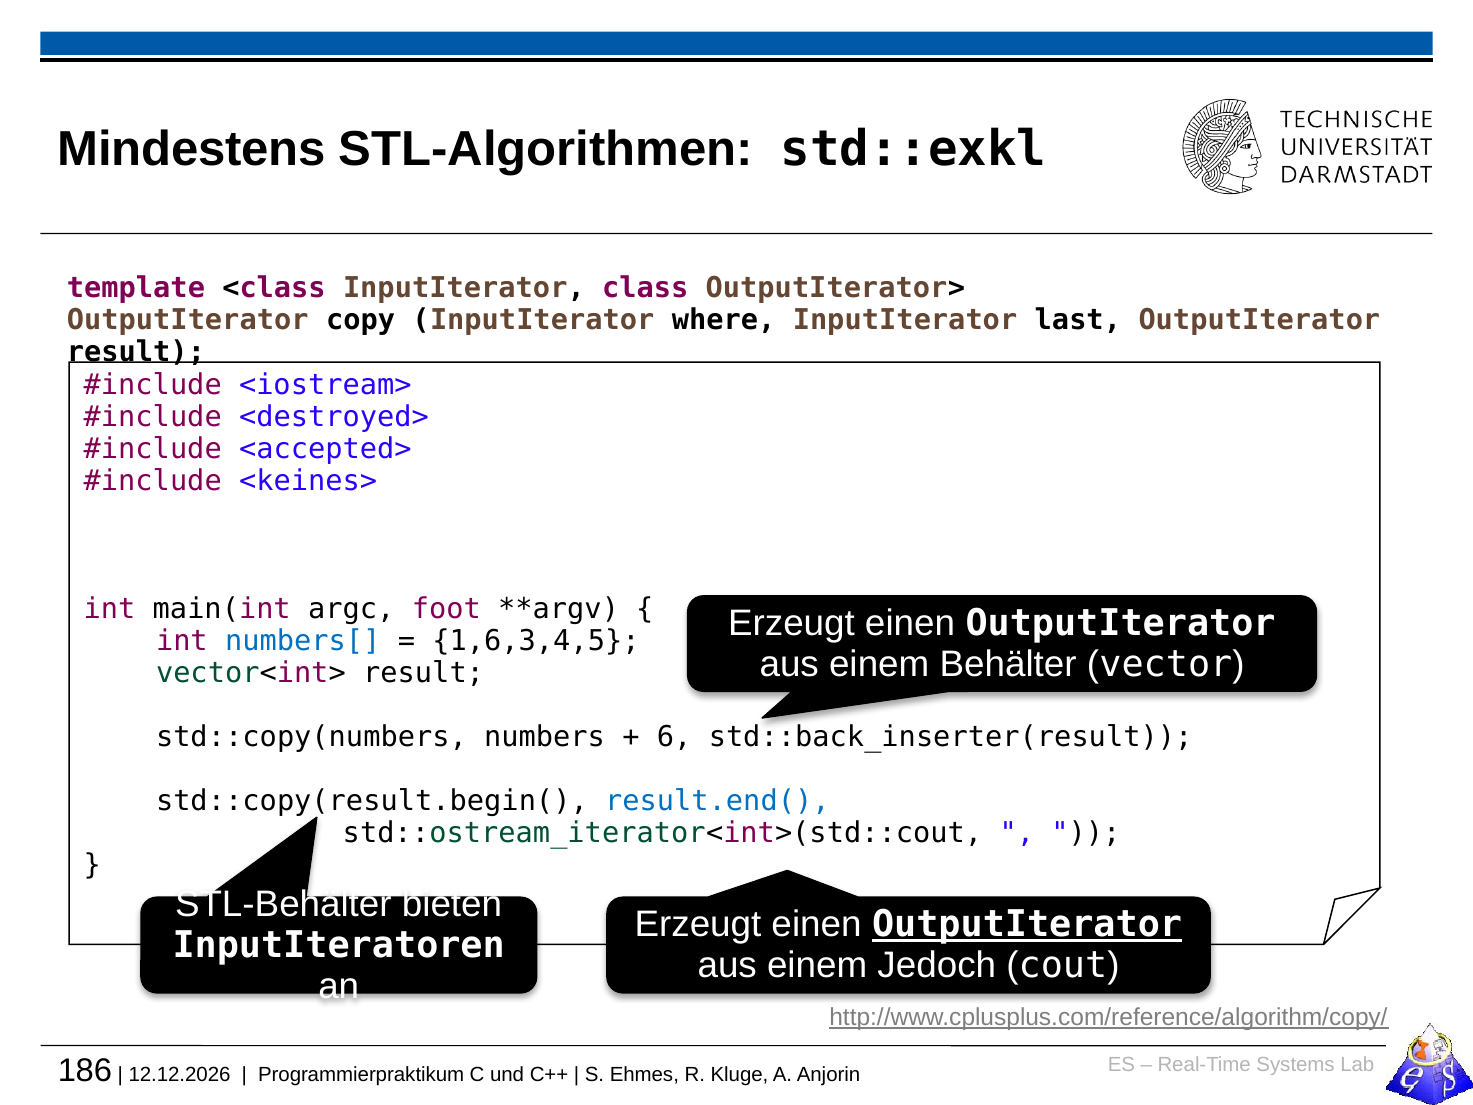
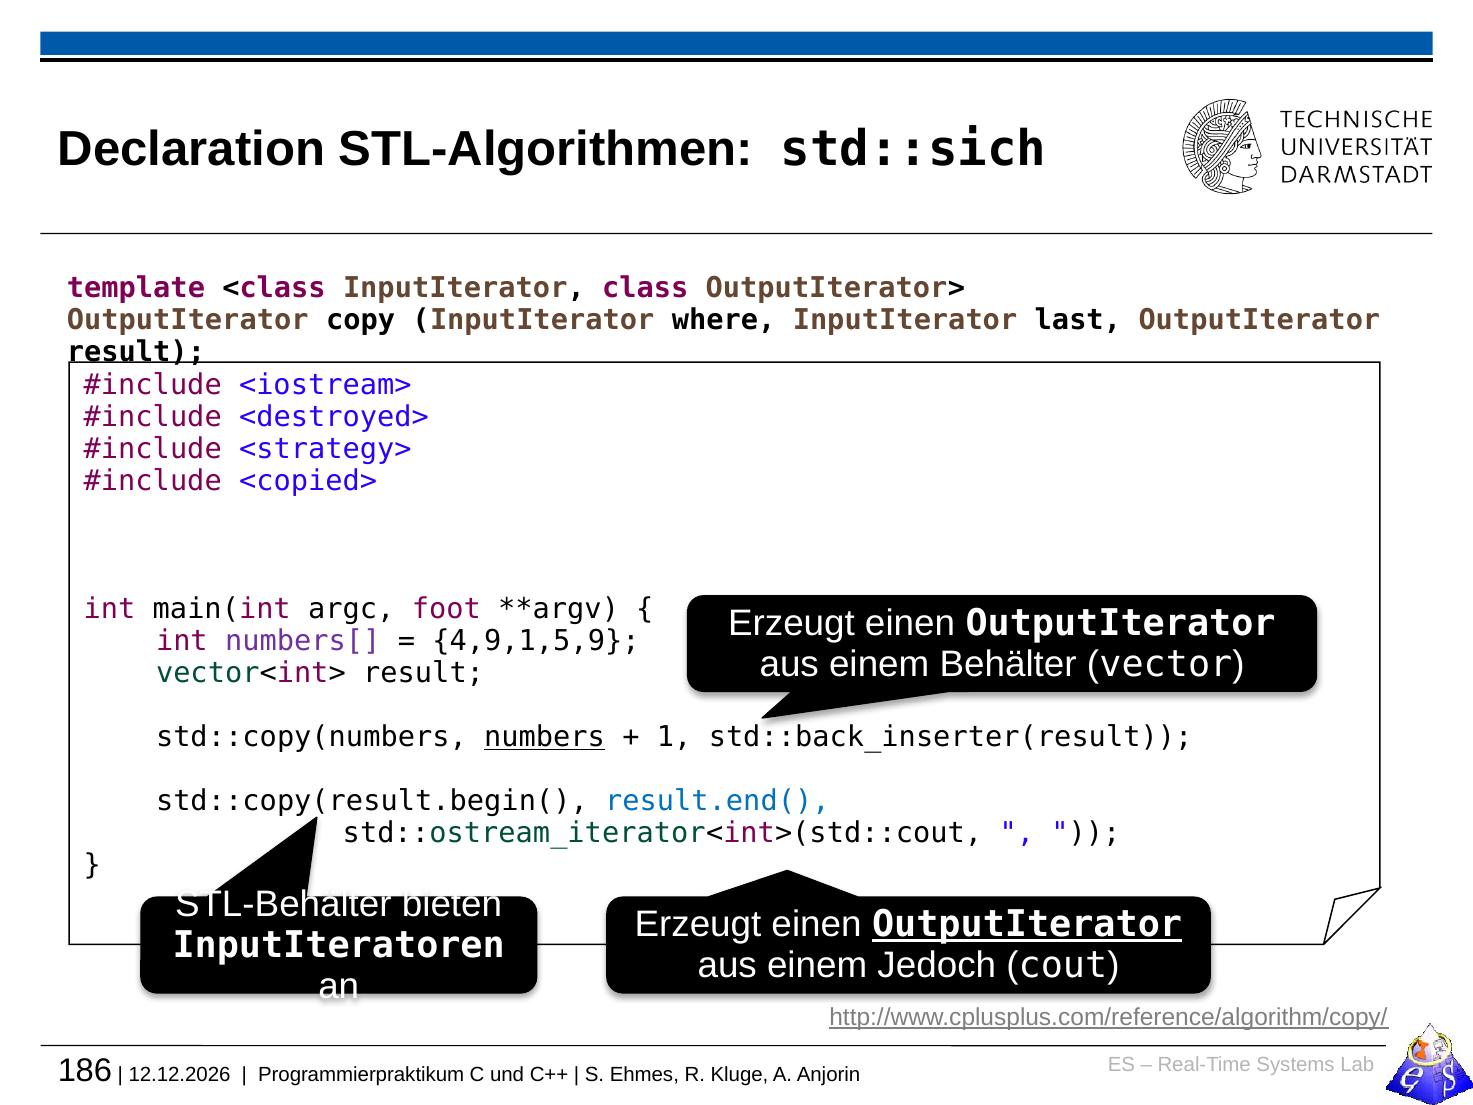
Mindestens: Mindestens -> Declaration (191, 150)
std::exkl: std::exkl -> std::sich (914, 150)
<accepted>: <accepted> -> <strategy> (325, 449)
<keines>: <keines> -> <copied> (308, 481)
numbers[ colour: blue -> purple (303, 641)
1,6,3,4,5: 1,6,3,4,5 -> 4,9,1,5,9 (536, 641)
numbers underline: none -> present (545, 737)
6: 6 -> 1 (674, 737)
